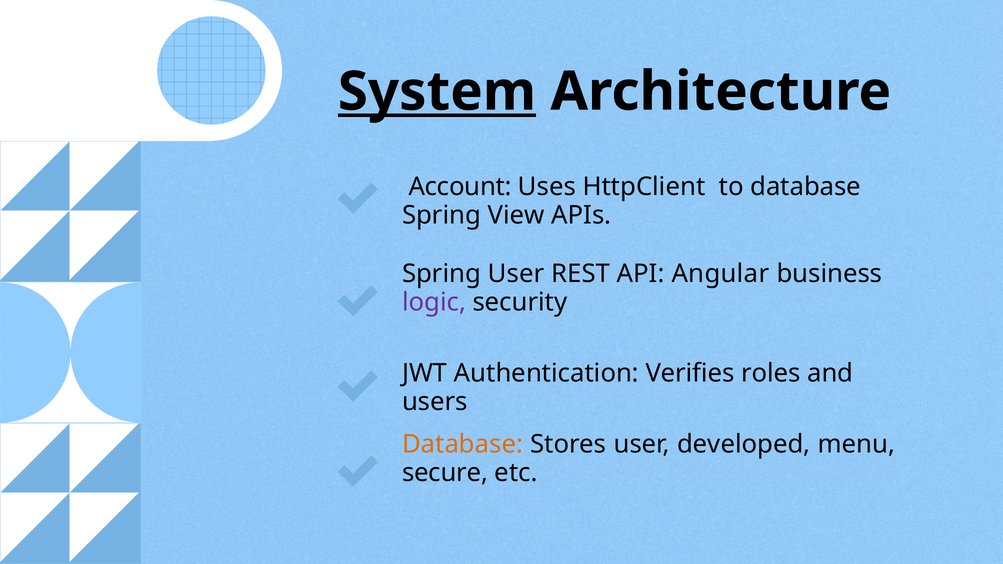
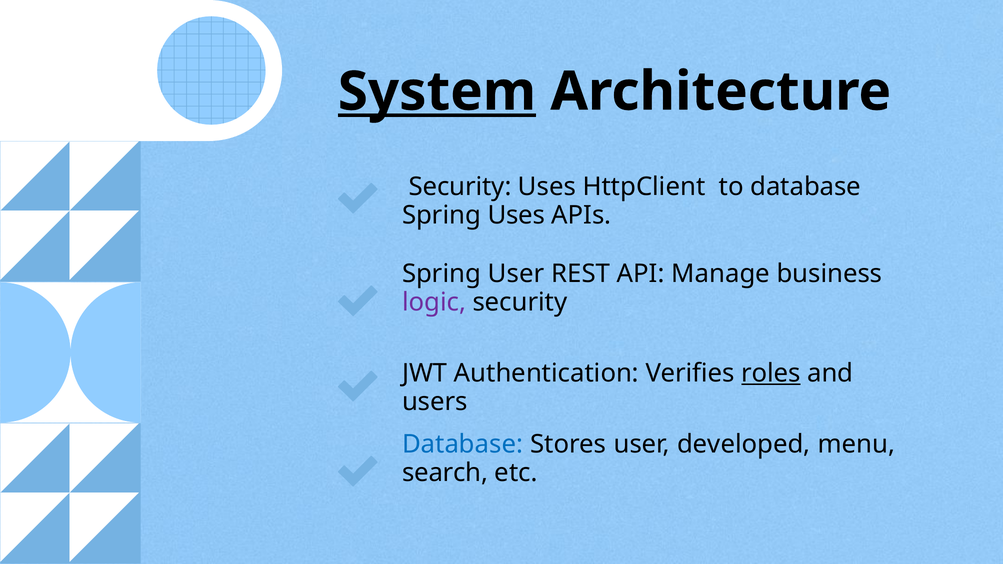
Account: Account -> Security (460, 187)
Spring View: View -> Uses (516, 215)
Angular: Angular -> Manage (721, 274)
roles underline: none -> present (771, 373)
Database colour: orange -> blue (462, 444)
secure: secure -> search (445, 473)
